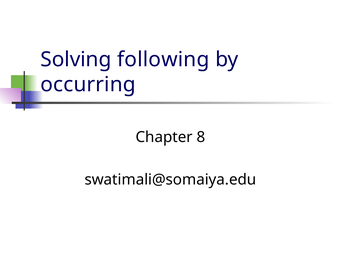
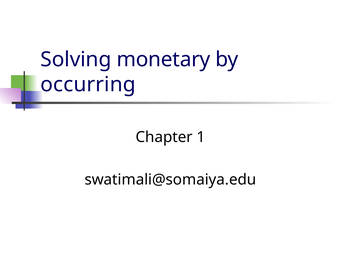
following: following -> monetary (163, 59)
8: 8 -> 1 (201, 137)
